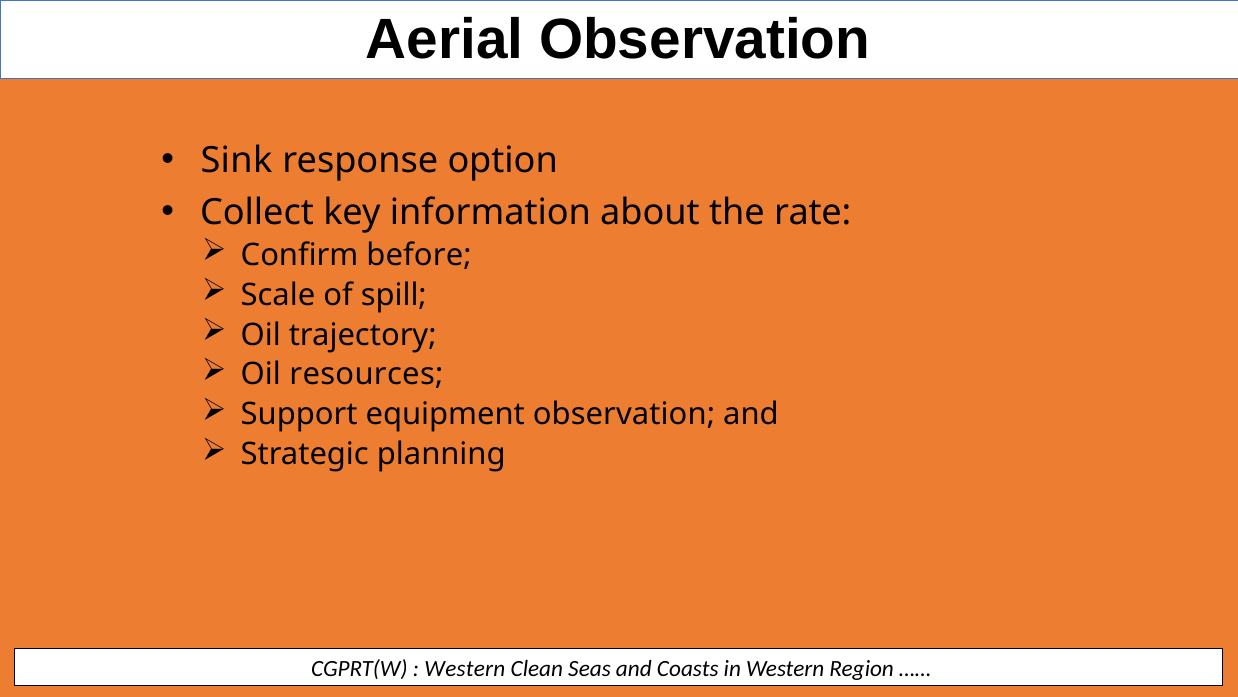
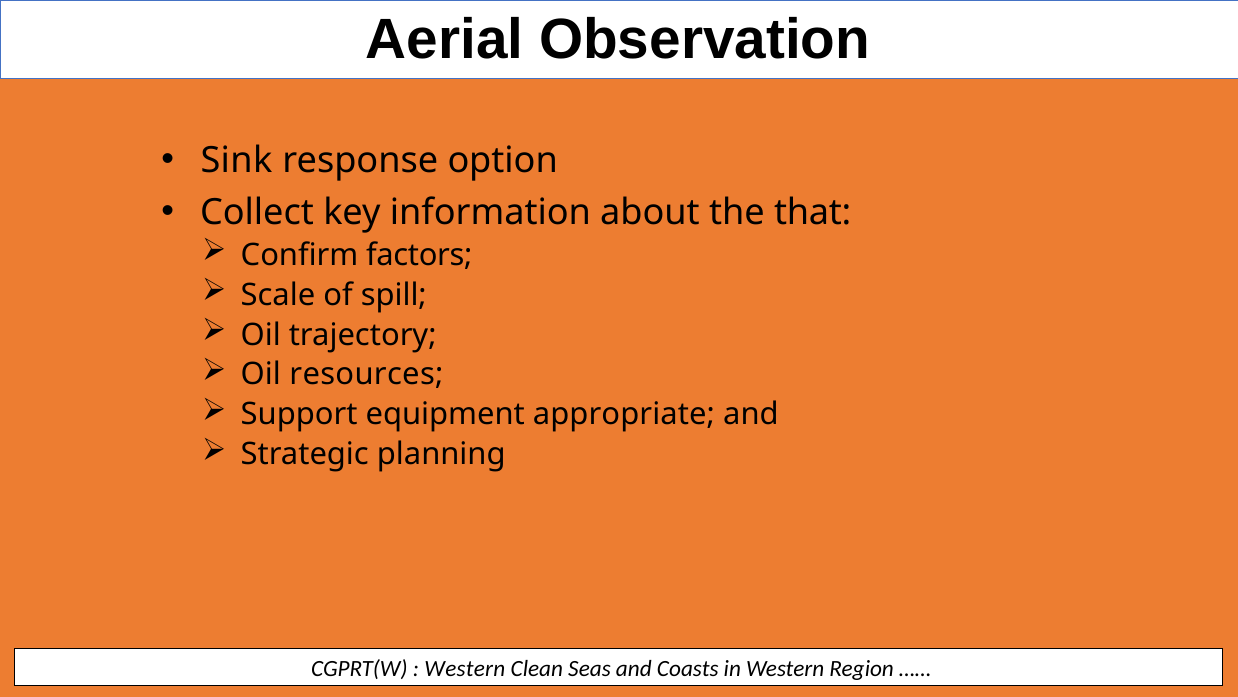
rate: rate -> that (813, 212)
before: before -> factors (419, 255)
equipment observation: observation -> appropriate (624, 414)
